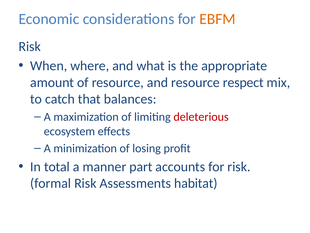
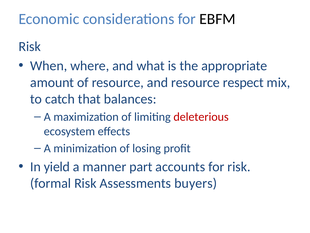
EBFM colour: orange -> black (218, 19)
total: total -> yield (57, 166)
habitat: habitat -> buyers (196, 183)
